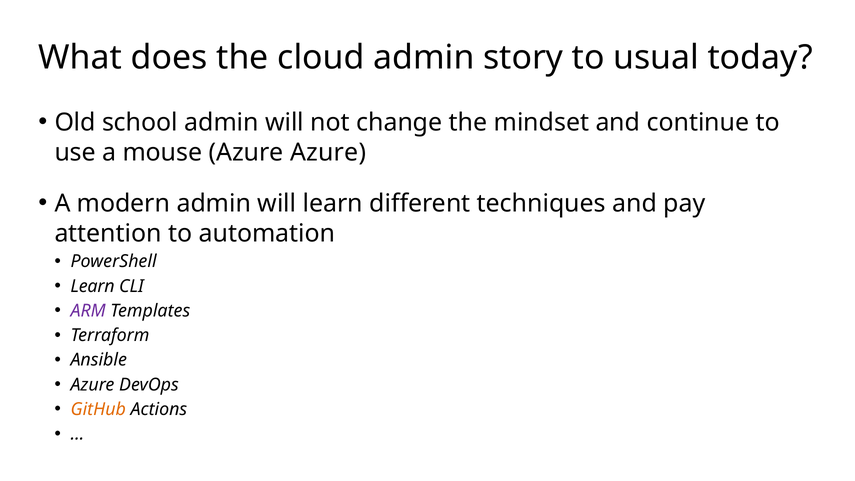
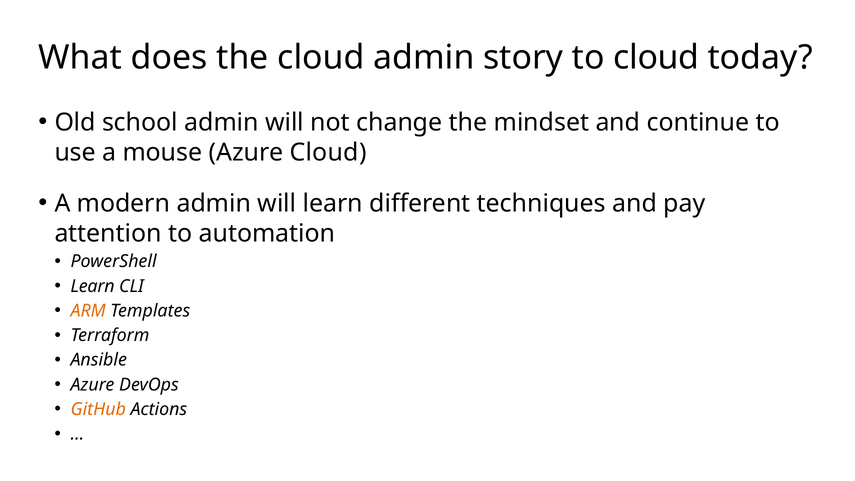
to usual: usual -> cloud (656, 57)
Azure Azure: Azure -> Cloud (328, 152)
ARM colour: purple -> orange (88, 311)
